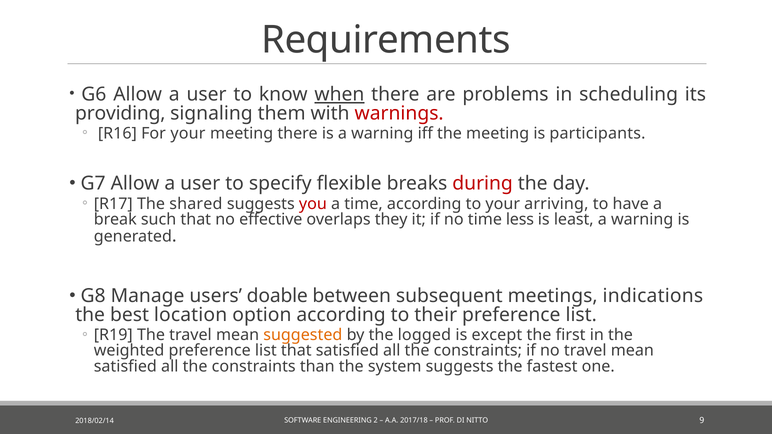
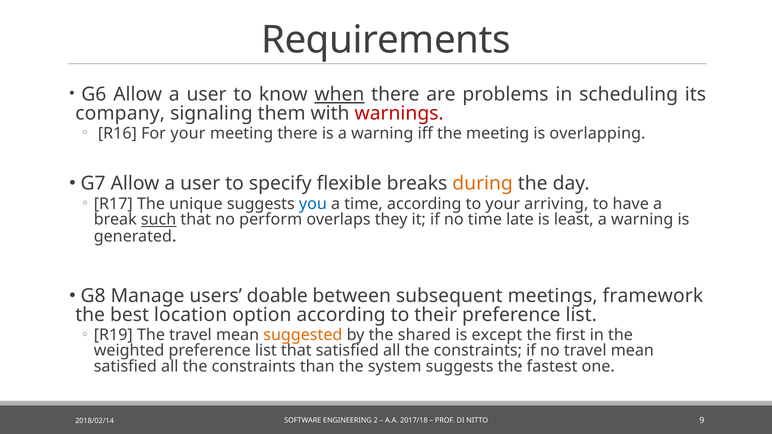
providing: providing -> company (120, 113)
participants: participants -> overlapping (597, 133)
during colour: red -> orange (483, 184)
shared: shared -> unique (196, 204)
you colour: red -> blue (313, 204)
such underline: none -> present (159, 220)
effective: effective -> perform (271, 220)
less: less -> late (520, 220)
indications: indications -> framework (653, 296)
logged: logged -> shared (424, 335)
